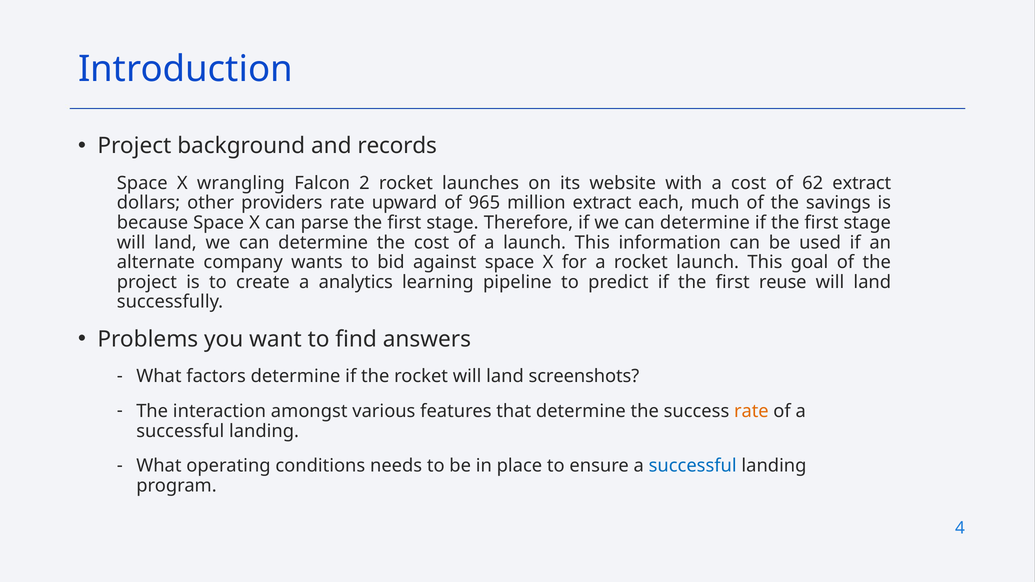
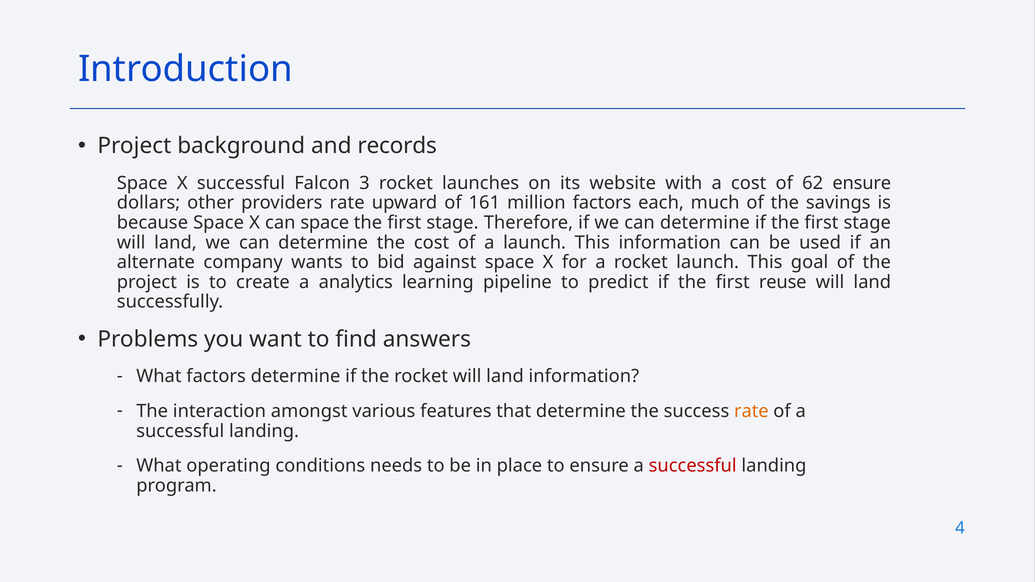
X wrangling: wrangling -> successful (241, 183)
2: 2 -> 3 (364, 183)
62 extract: extract -> ensure (862, 183)
965: 965 -> 161 (484, 203)
million extract: extract -> factors (602, 203)
can parse: parse -> space (325, 223)
land screenshots: screenshots -> information (584, 376)
successful colour: blue -> red (693, 466)
